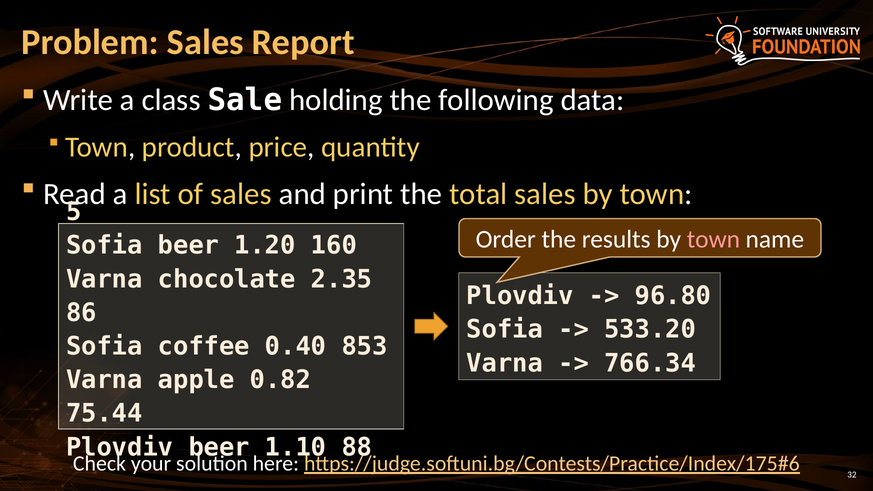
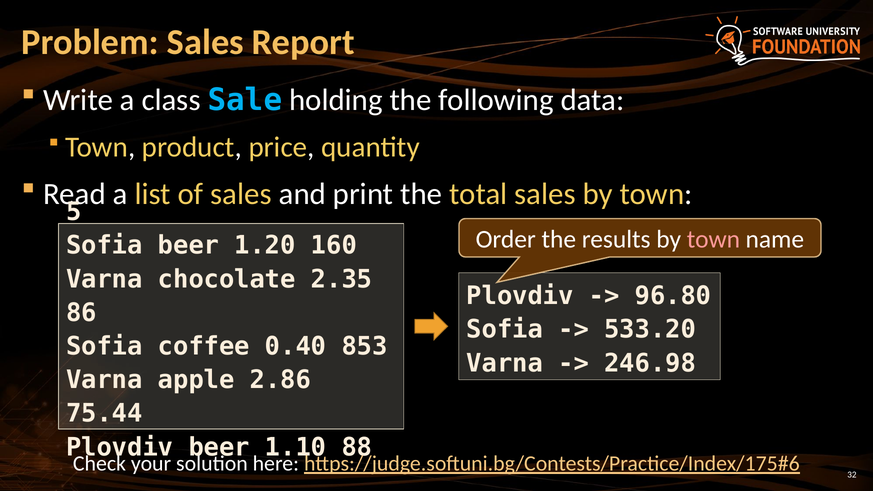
Sale colour: white -> light blue (245, 100)
766.34: 766.34 -> 246.98 (650, 363)
0.82: 0.82 -> 2.86 (280, 380)
